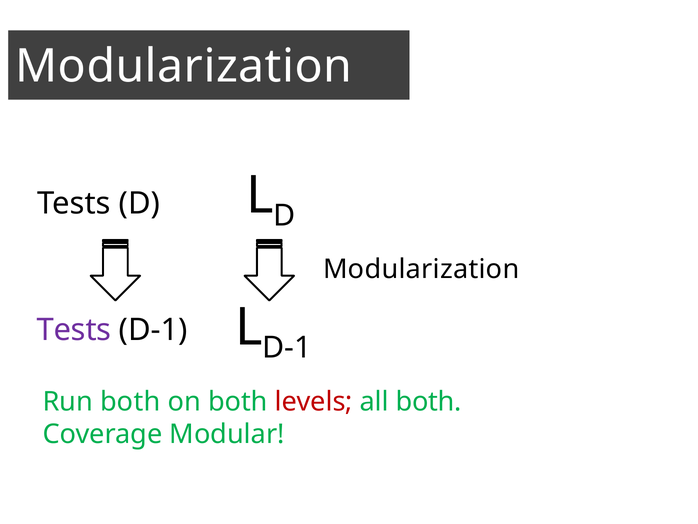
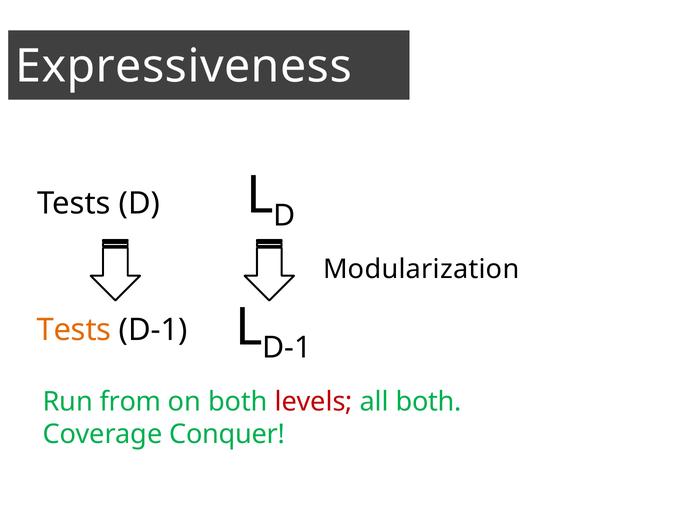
Modularization: Modularization -> Expressiveness (184, 66)
Tests colour: purple -> orange (74, 330)
Run both: both -> from (131, 401)
Modular: Modular -> Conquer (227, 434)
